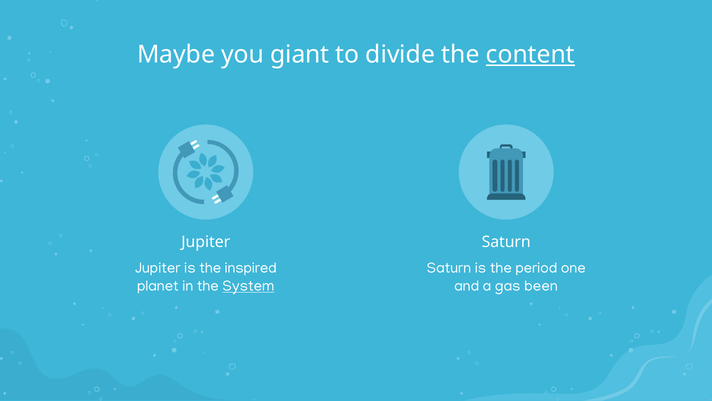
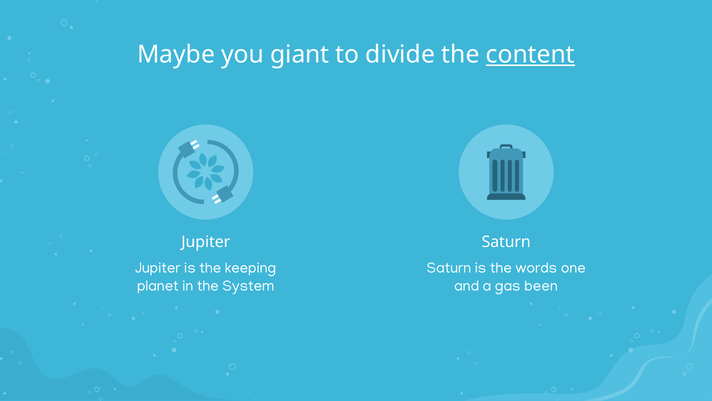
inspired: inspired -> keeping (251, 268)
period: period -> words (536, 268)
System underline: present -> none (248, 286)
